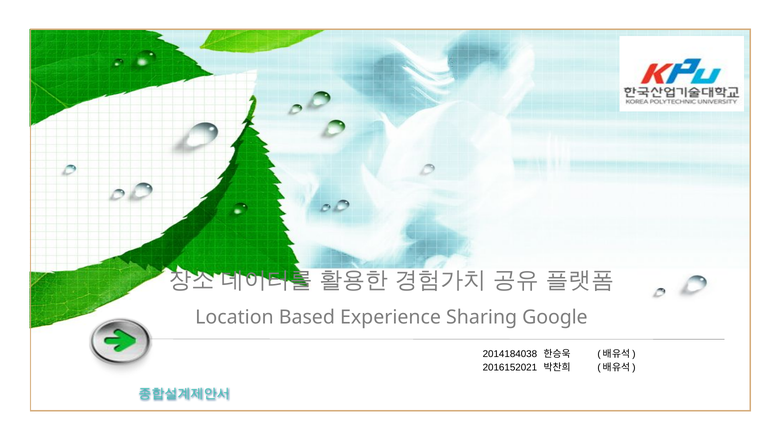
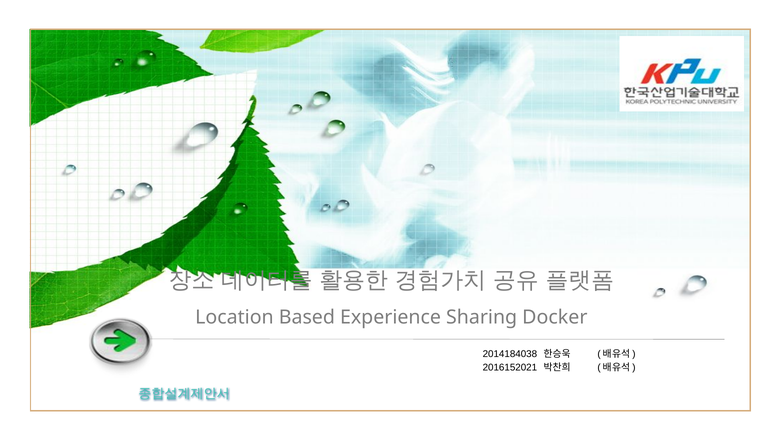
Google: Google -> Docker (555, 317)
